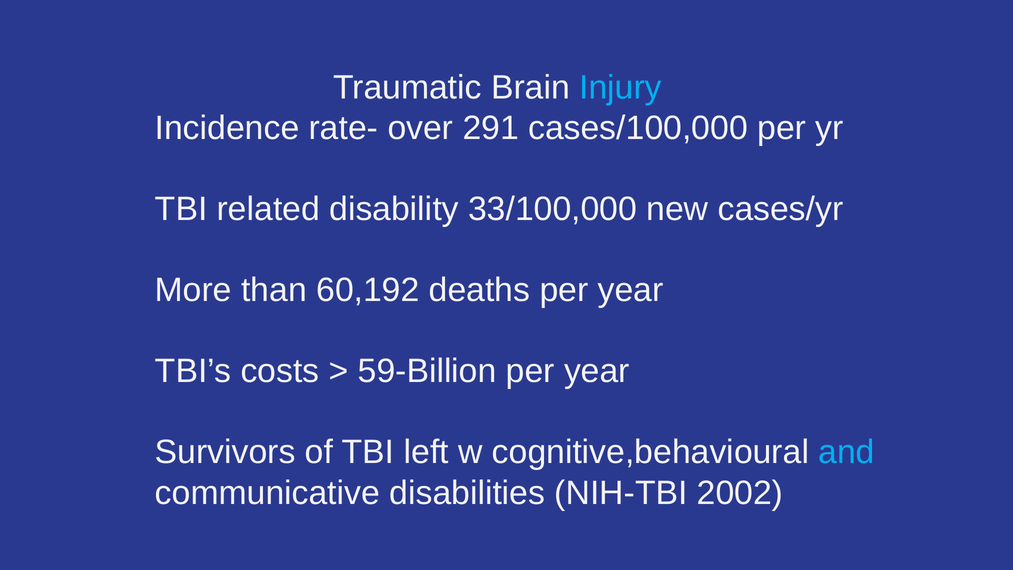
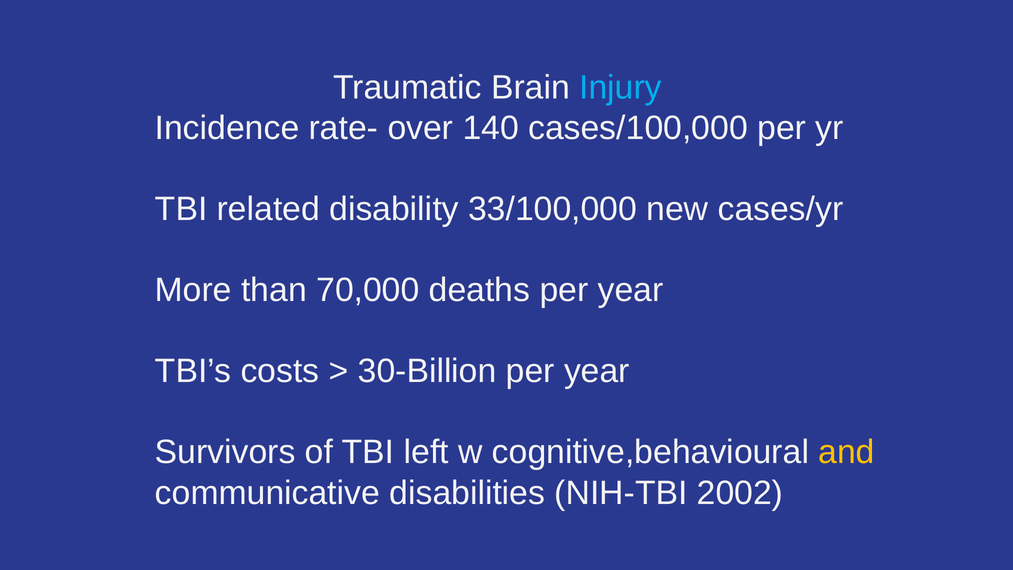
291: 291 -> 140 (491, 128)
60,192: 60,192 -> 70,000 (368, 290)
59-Billion: 59-Billion -> 30-Billion (427, 371)
and colour: light blue -> yellow (847, 452)
